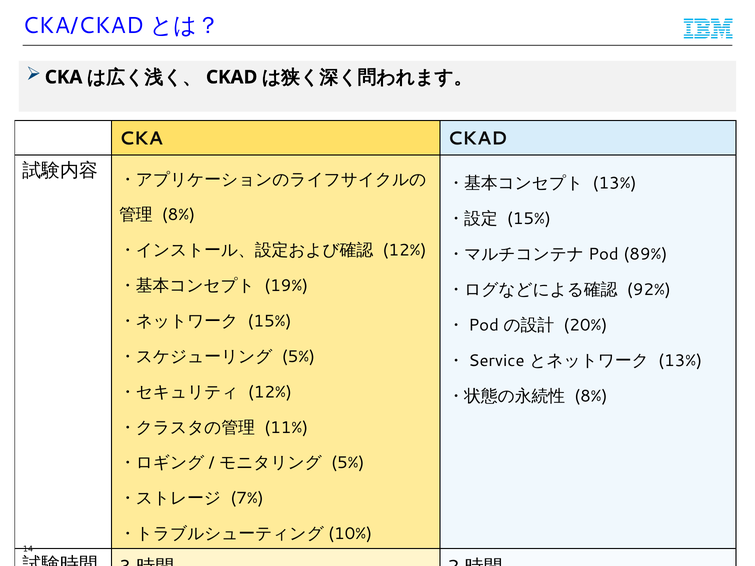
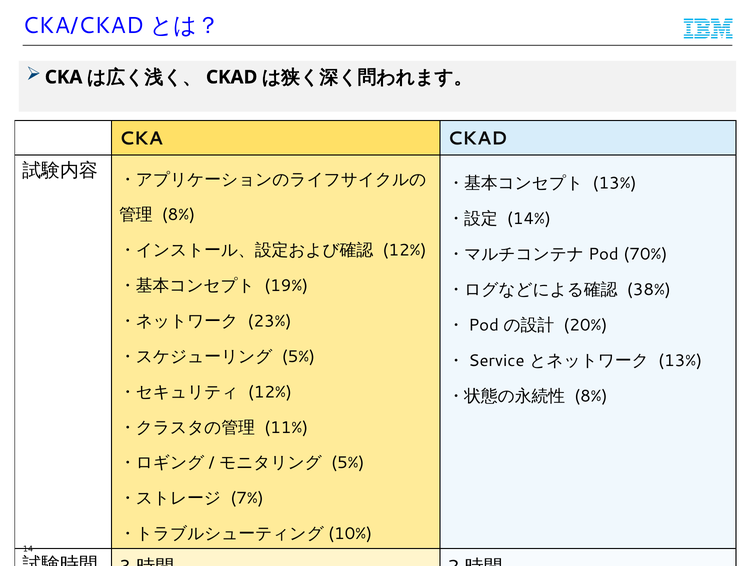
15%: 15% -> 14% (529, 219)
89%: 89% -> 70% (645, 254)
92%: 92% -> 38% (649, 290)
15%: 15% -> 23% (269, 321)
